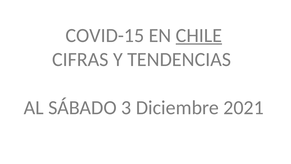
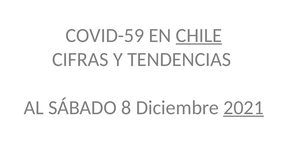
COVID-15: COVID-15 -> COVID-59 (105, 35)
3: 3 -> 8 (126, 107)
2021 underline: none -> present (244, 107)
